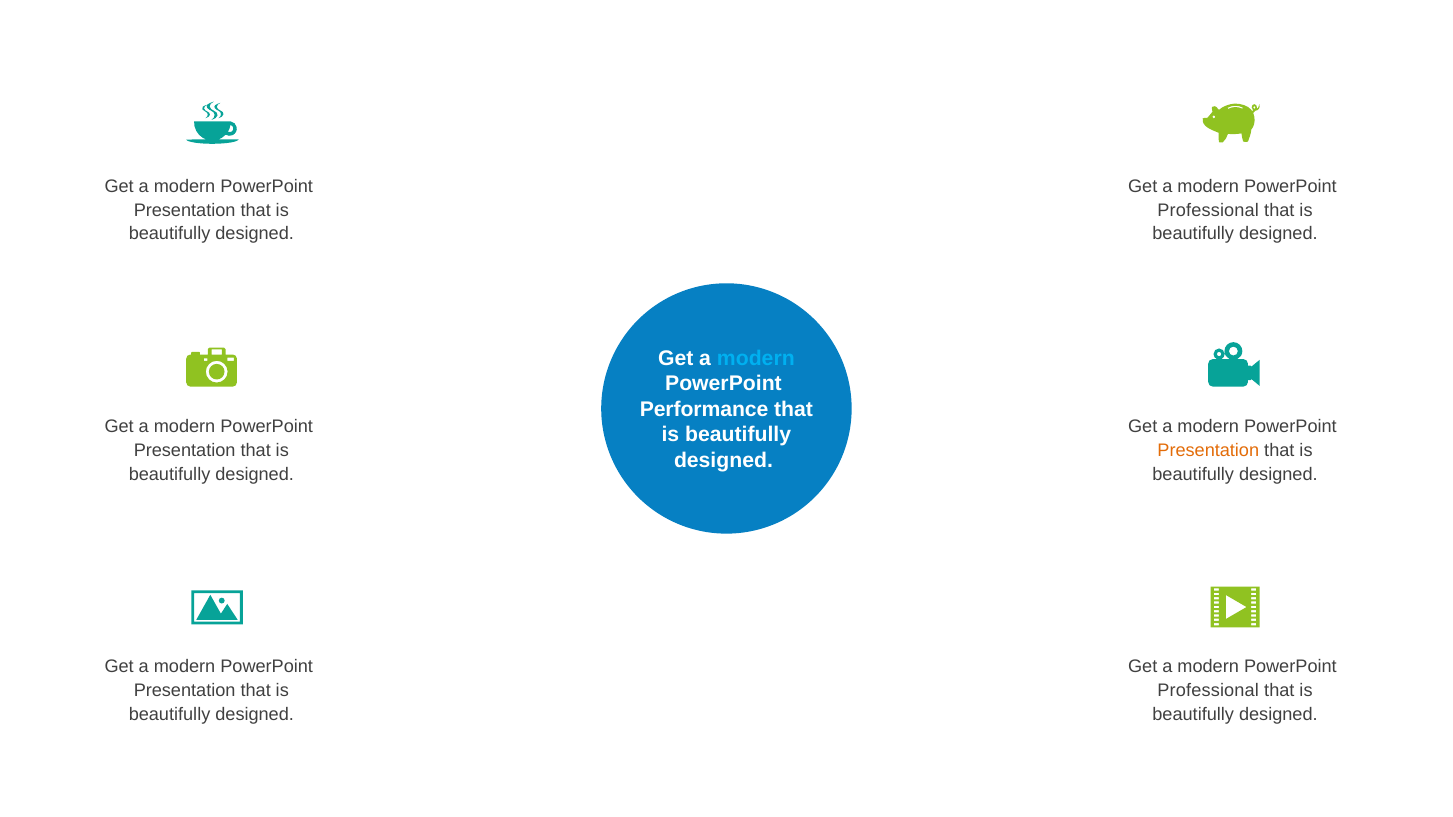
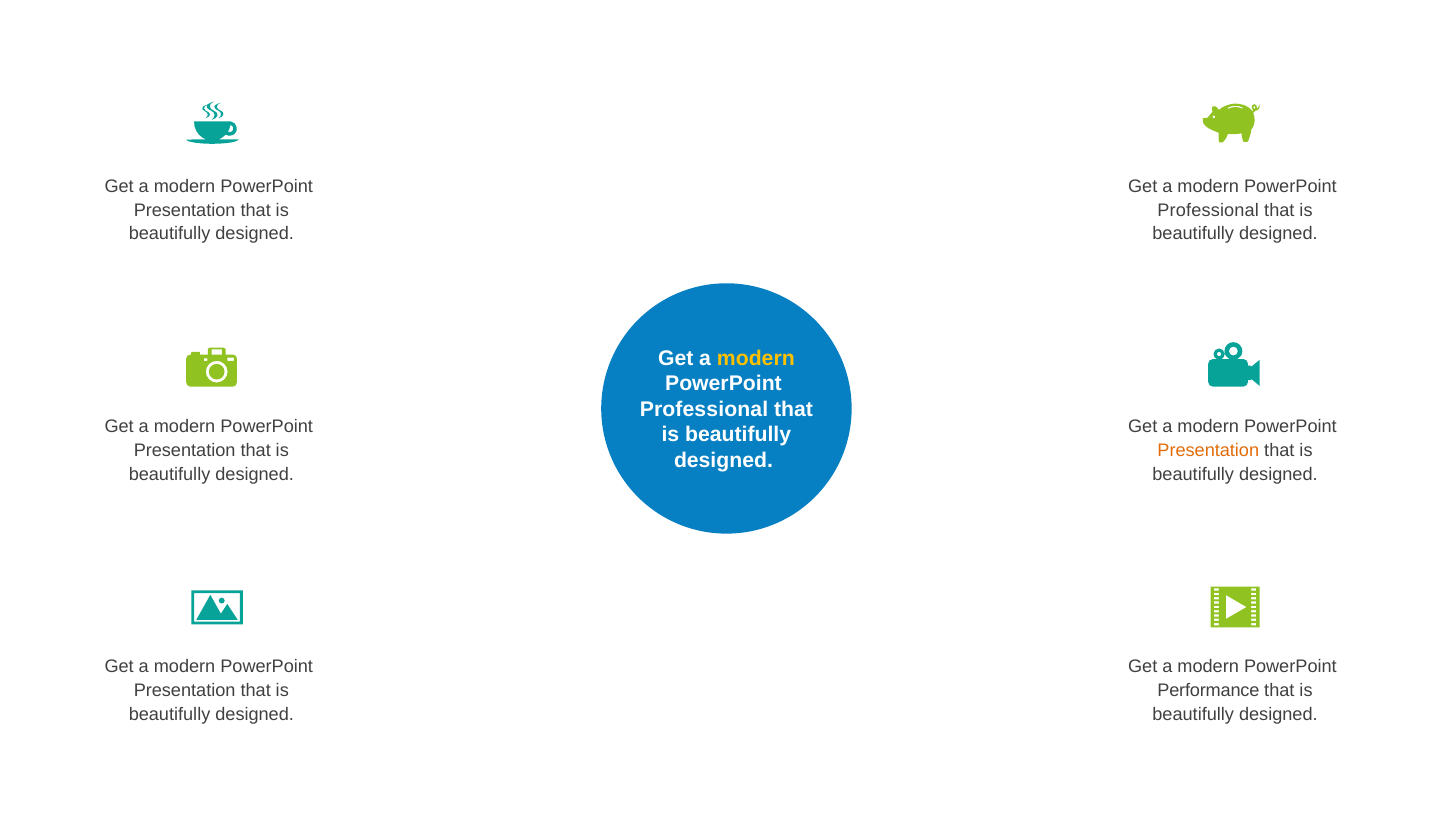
modern colour: light blue -> yellow (756, 359)
Performance: Performance -> Professional (704, 409)
Professional: Professional -> Performance (1208, 691)
